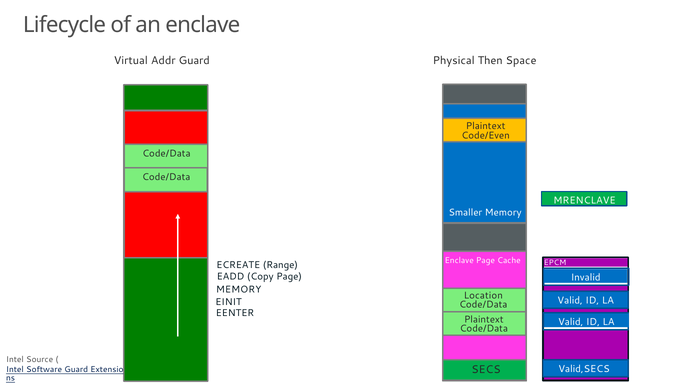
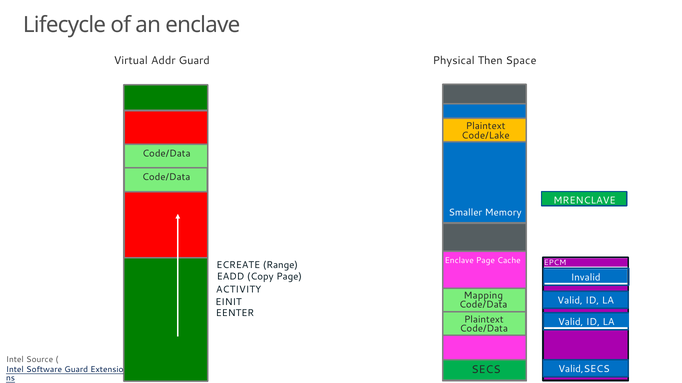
Code/Even: Code/Even -> Code/Lake (486, 136)
MEMORY: MEMORY -> ACTIVITY (239, 290)
Location: Location -> Mapping (483, 296)
